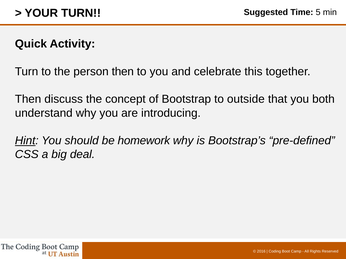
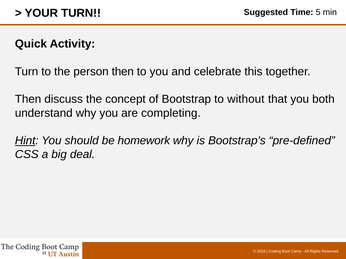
outside: outside -> without (246, 99)
introducing: introducing -> completing (171, 113)
